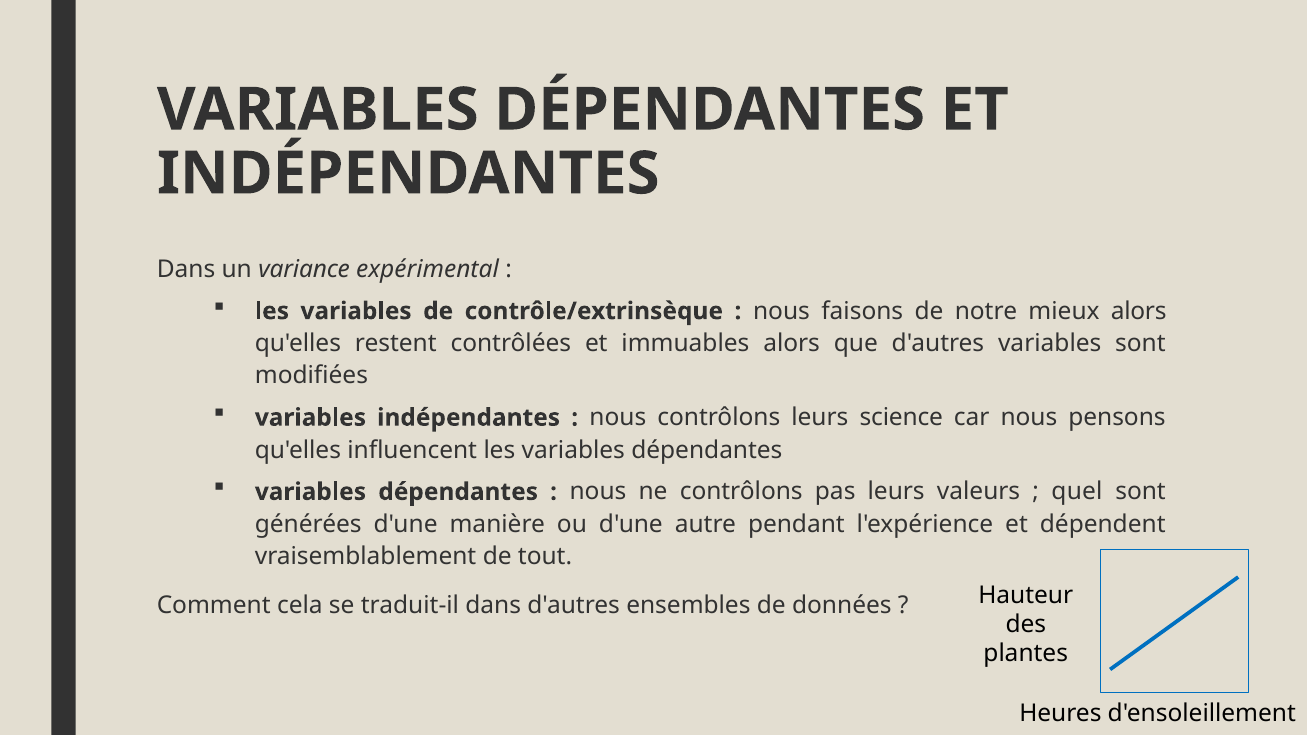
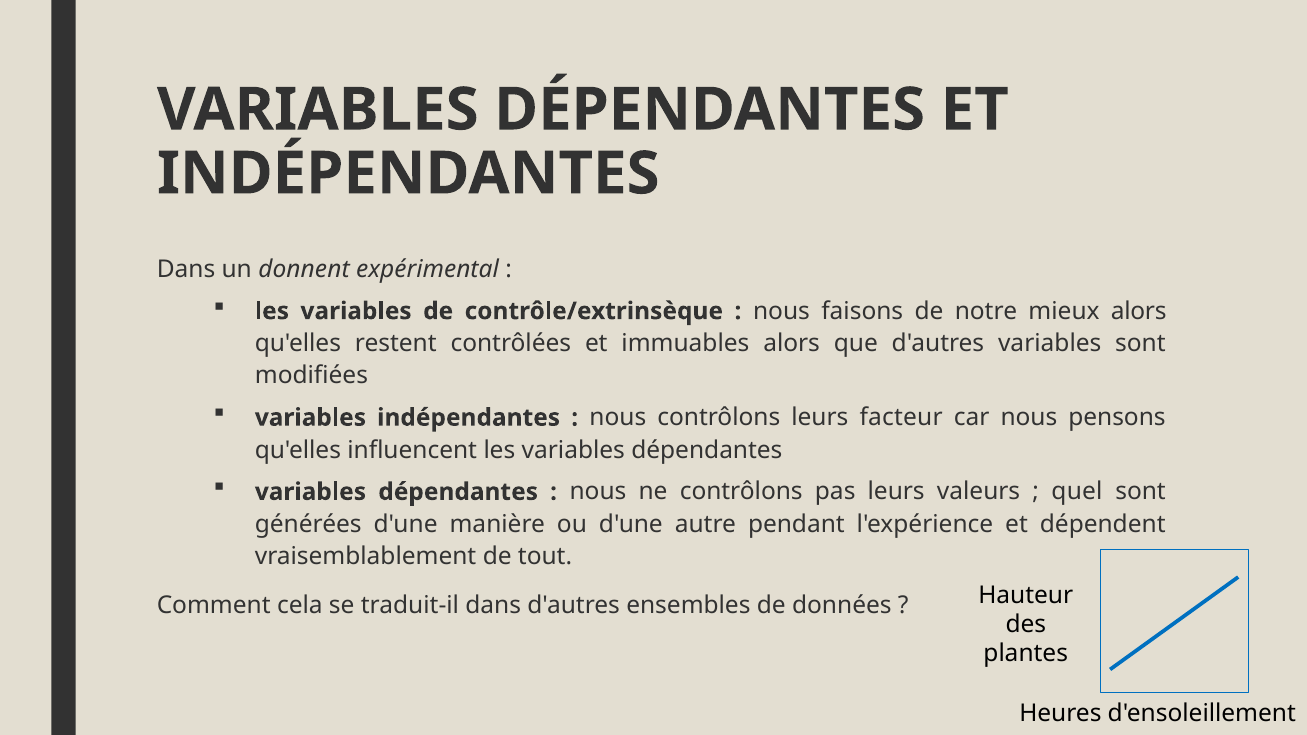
variance: variance -> donnent (304, 269)
science: science -> facteur (901, 418)
